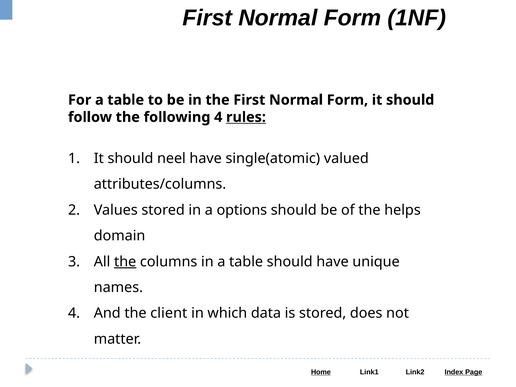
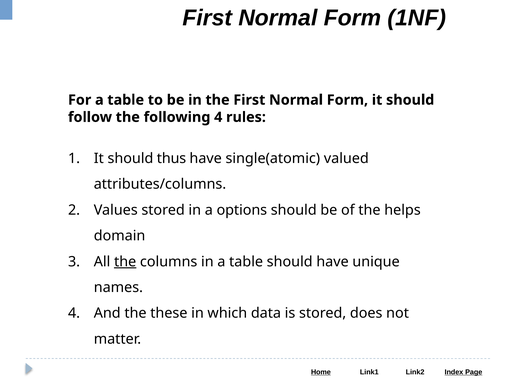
rules underline: present -> none (246, 117)
neel: neel -> thus (172, 158)
client: client -> these (169, 313)
